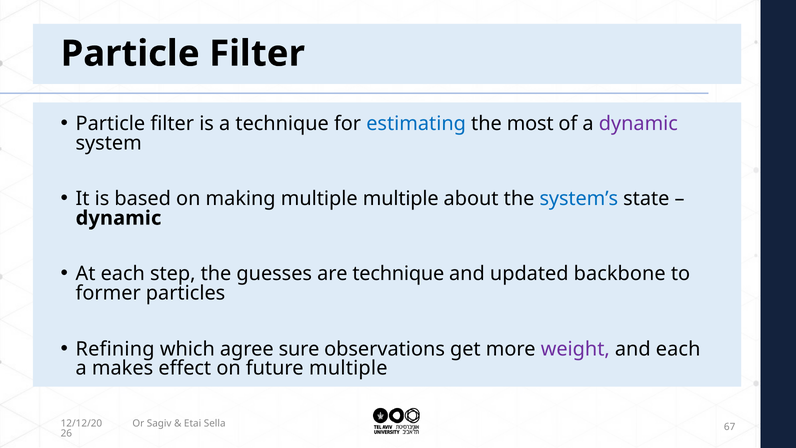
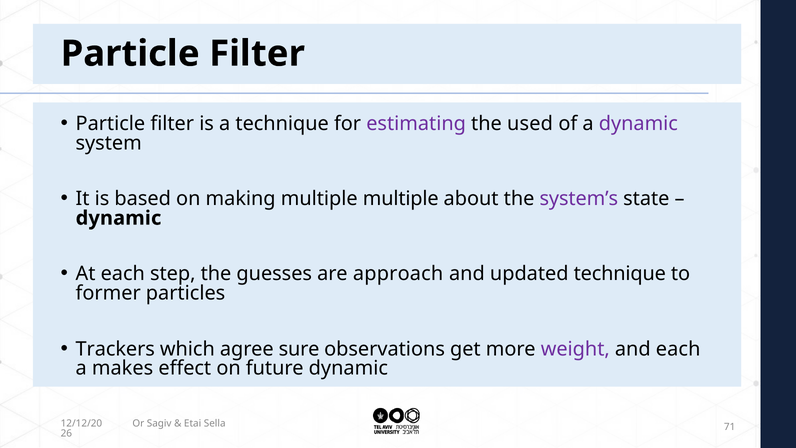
estimating colour: blue -> purple (416, 124)
most: most -> used (530, 124)
system’s colour: blue -> purple (579, 199)
are technique: technique -> approach (398, 274)
updated backbone: backbone -> technique (620, 274)
Refining: Refining -> Trackers (115, 349)
future multiple: multiple -> dynamic (348, 368)
67: 67 -> 71 (730, 427)
